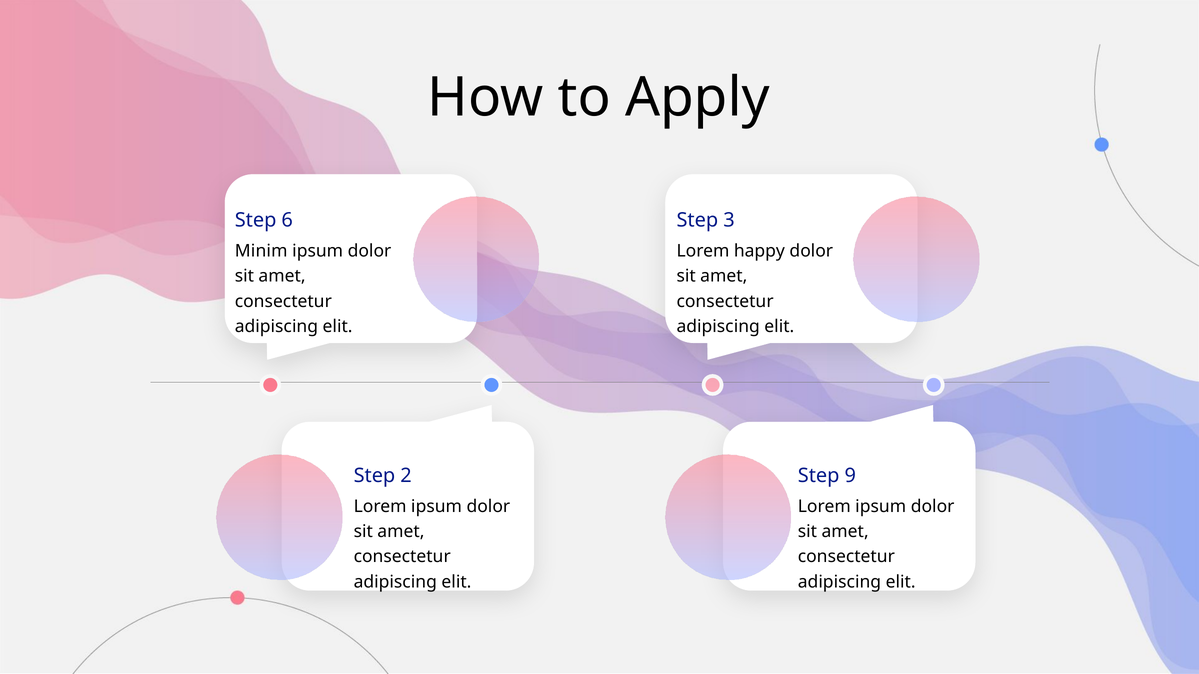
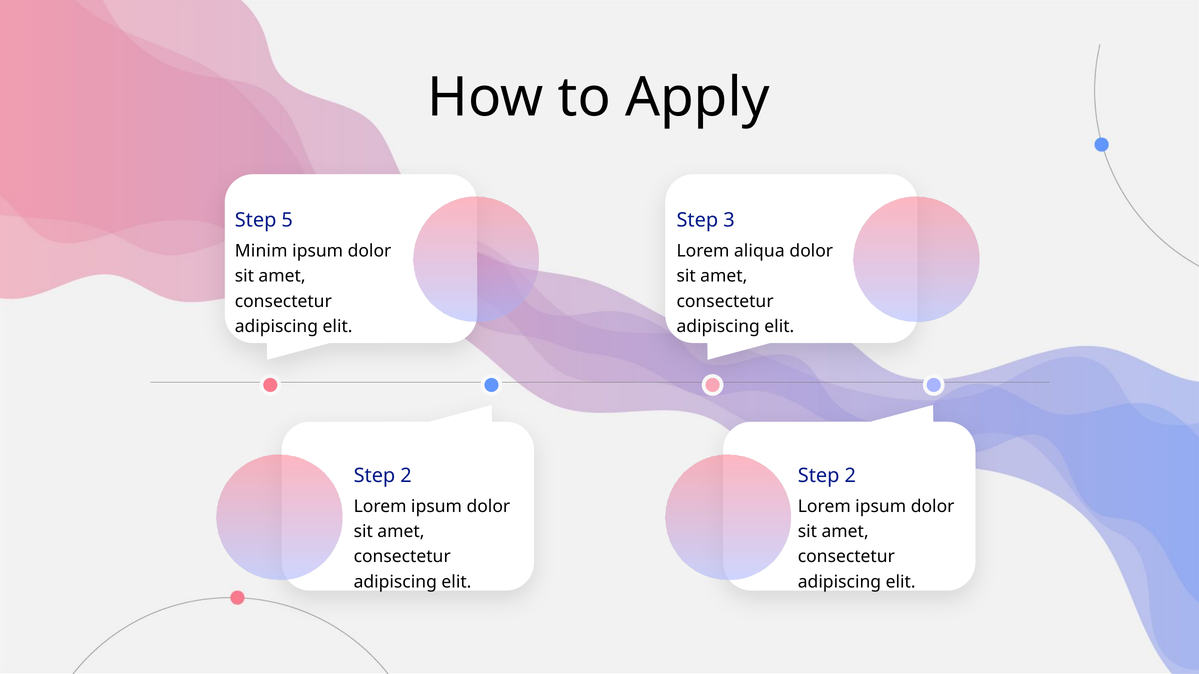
6: 6 -> 5 (287, 221)
happy: happy -> aliqua (759, 251)
9: 9 -> 2 (850, 476)
